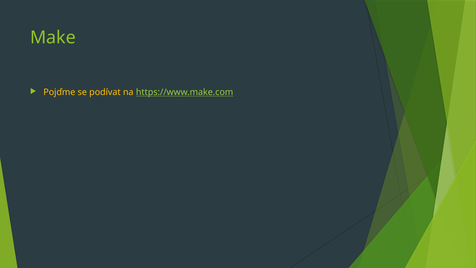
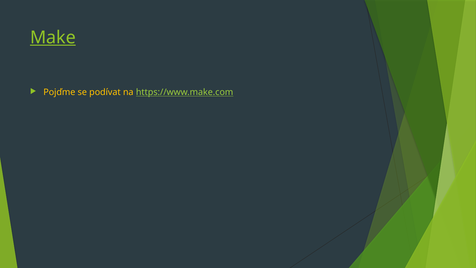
Make underline: none -> present (53, 38)
